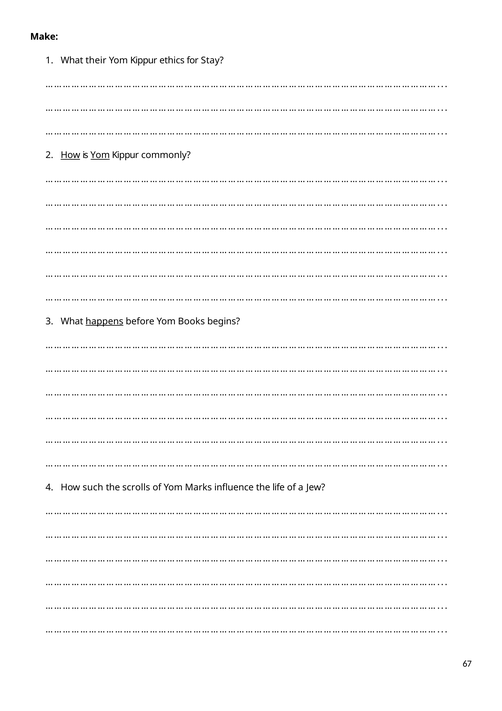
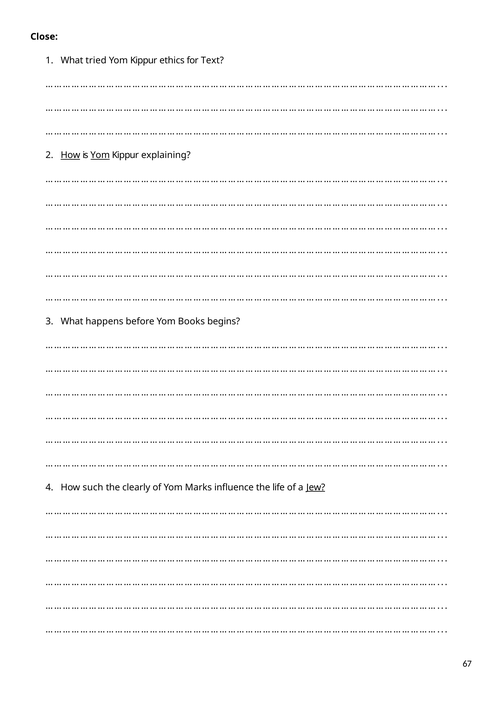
Make: Make -> Close (44, 37)
their: their -> tried (96, 60)
Stay: Stay -> Text (212, 60)
commonly: commonly -> explaining (166, 155)
happens underline: present -> none (104, 321)
scrolls: scrolls -> clearly (136, 487)
Jew underline: none -> present (316, 487)
